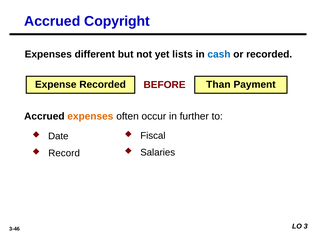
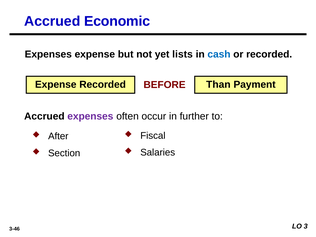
Copyright: Copyright -> Economic (117, 21)
Expenses different: different -> expense (95, 54)
expenses colour: orange -> purple (90, 116)
Date: Date -> After (58, 136)
Record: Record -> Section (64, 153)
